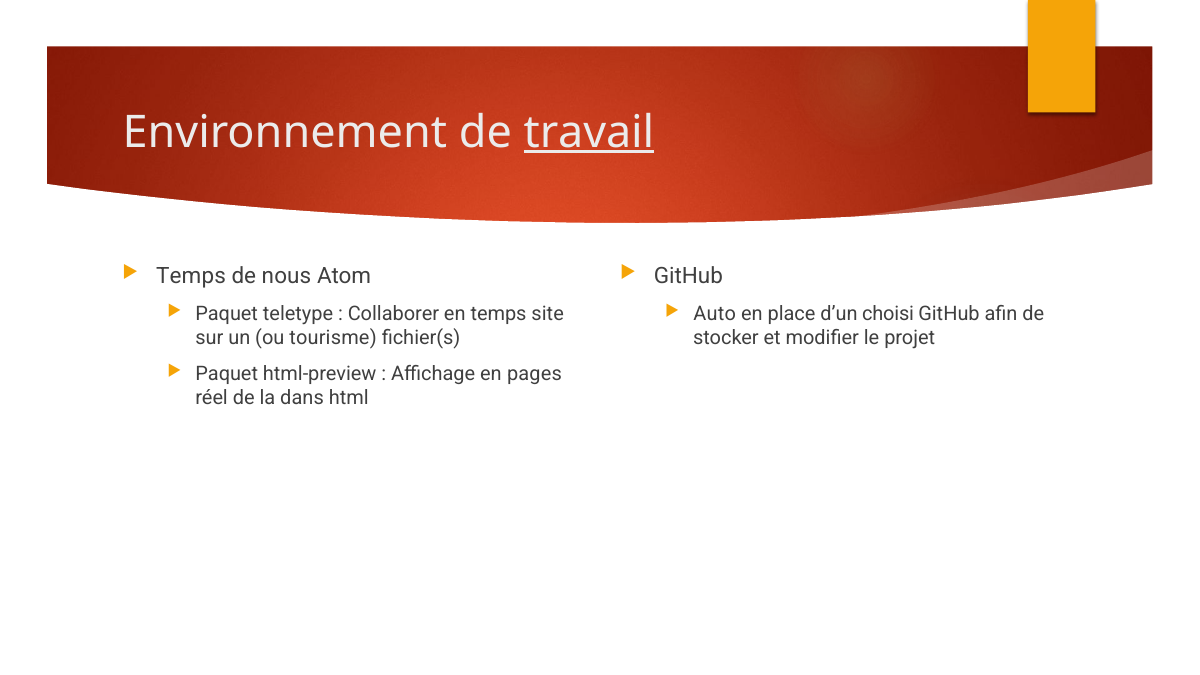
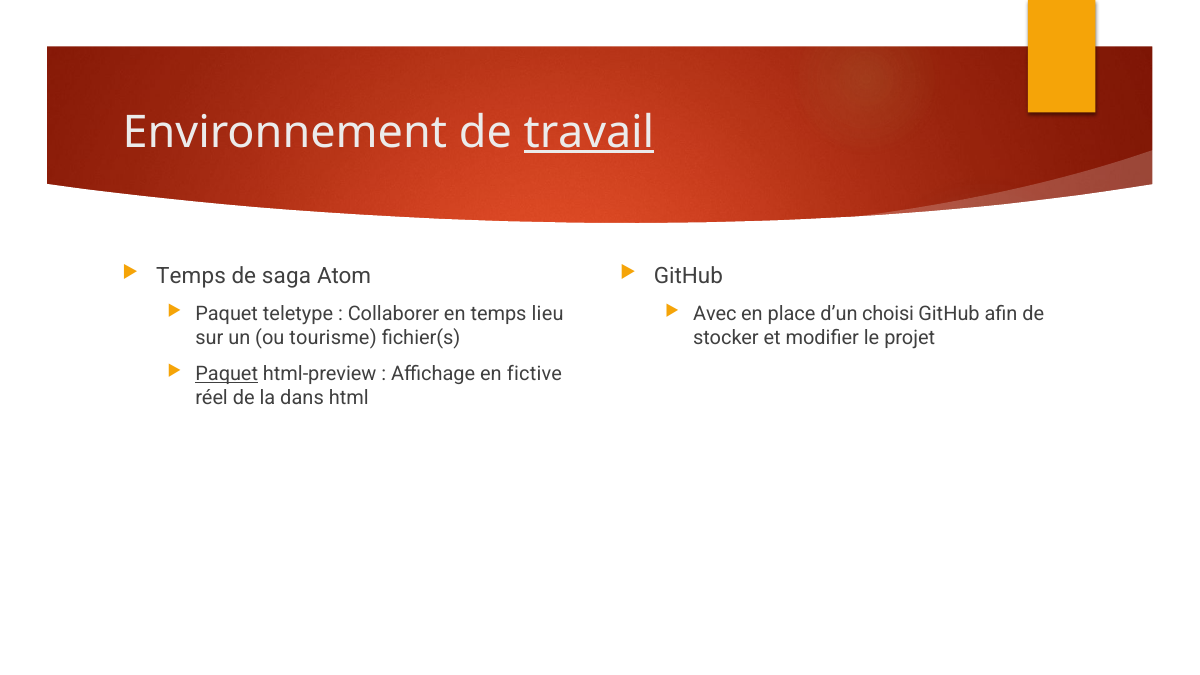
nous: nous -> saga (286, 276)
site: site -> lieu (548, 314)
Auto: Auto -> Avec (715, 314)
Paquet underline: none -> present (227, 374)
pages: pages -> fictive (534, 374)
